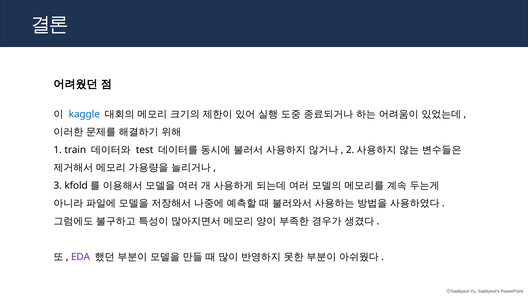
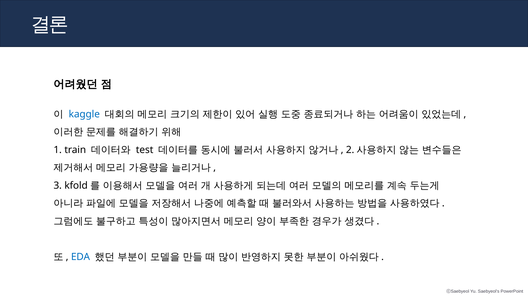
EDA colour: purple -> blue (80, 257)
